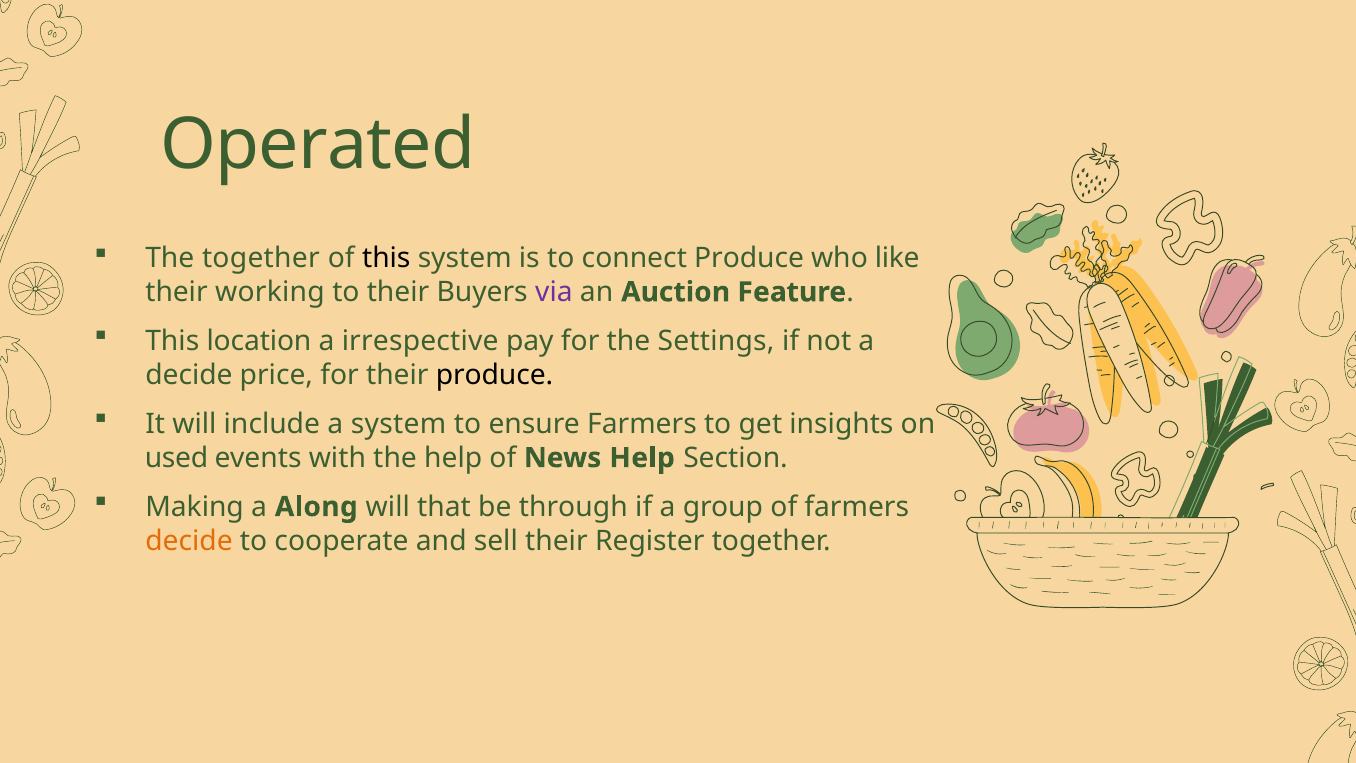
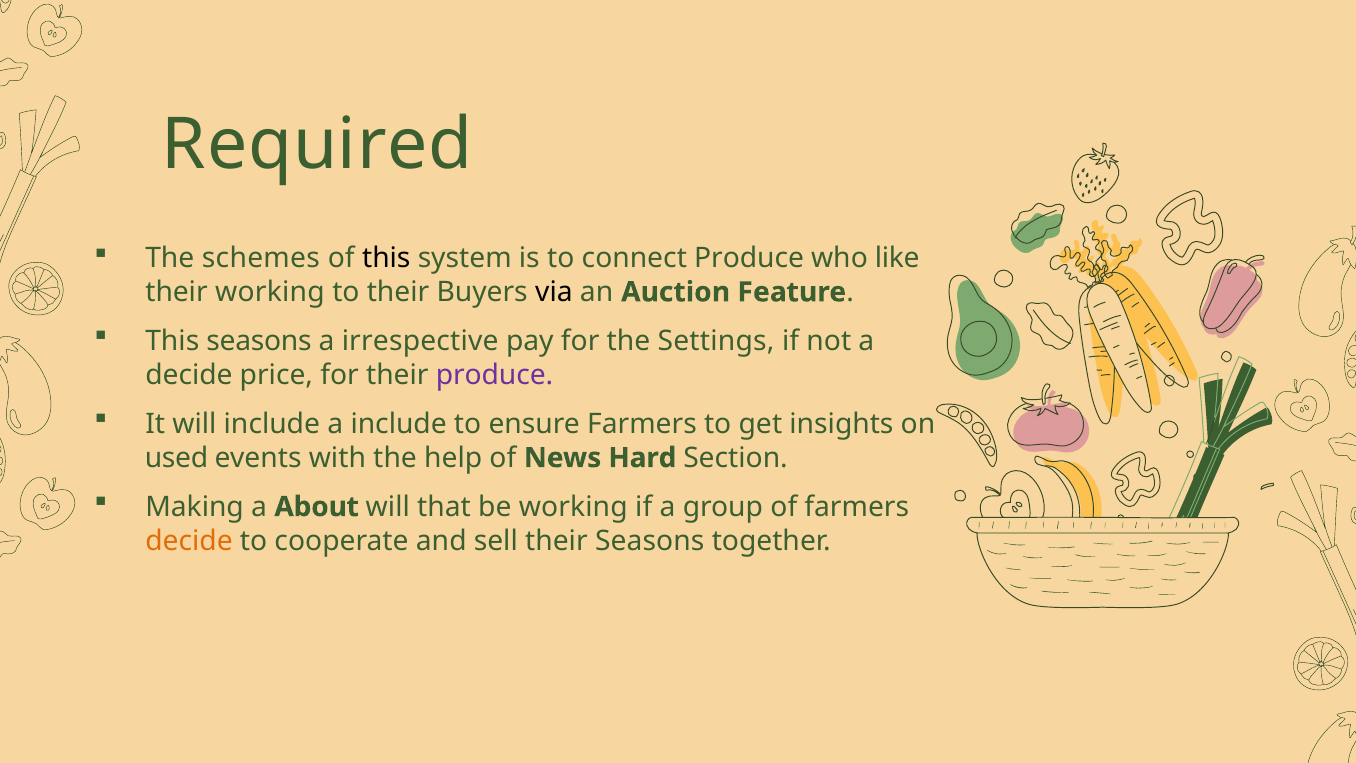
Operated: Operated -> Required (317, 145)
The together: together -> schemes (261, 258)
via colour: purple -> black (554, 292)
This location: location -> seasons (259, 341)
produce colour: black -> purple (495, 375)
a system: system -> include (399, 424)
News Help: Help -> Hard (642, 458)
Along: Along -> About (317, 507)
be through: through -> working (573, 507)
their Register: Register -> Seasons (650, 541)
